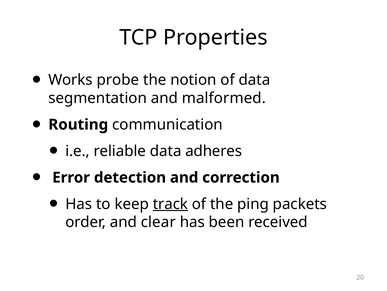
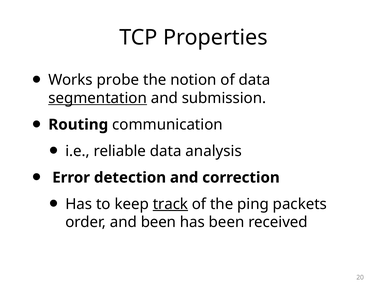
segmentation underline: none -> present (98, 98)
malformed: malformed -> submission (224, 98)
adheres: adheres -> analysis (214, 151)
and clear: clear -> been (158, 222)
